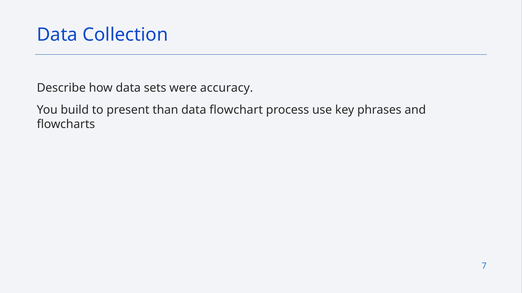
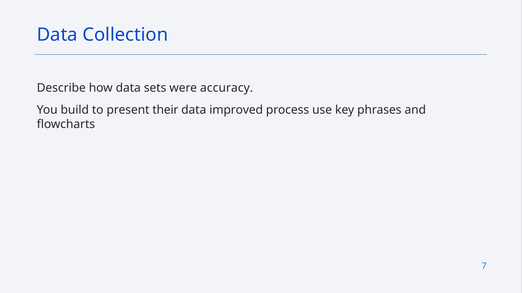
than: than -> their (165, 110)
flowchart: flowchart -> improved (236, 110)
